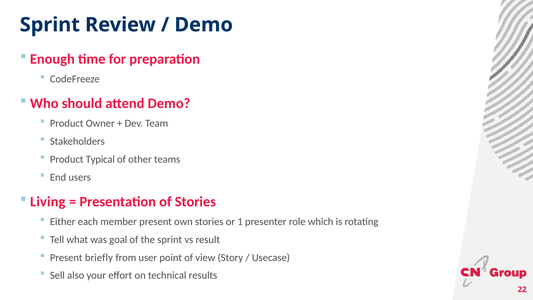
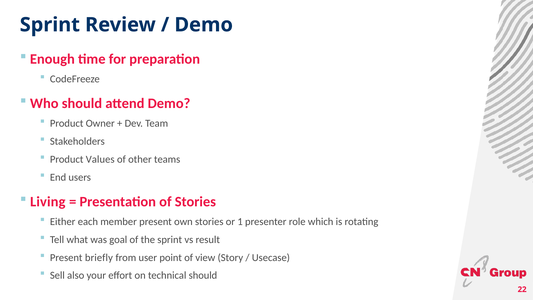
Typical: Typical -> Values (100, 159)
technical results: results -> should (203, 275)
